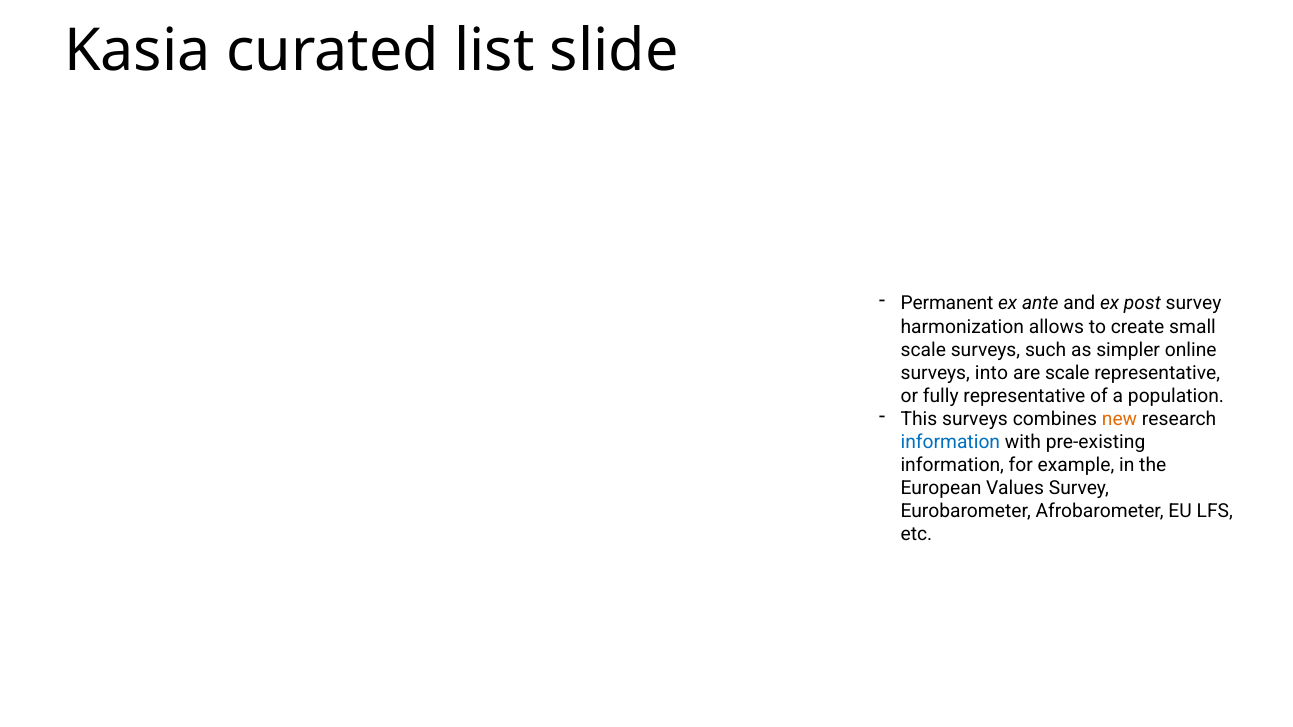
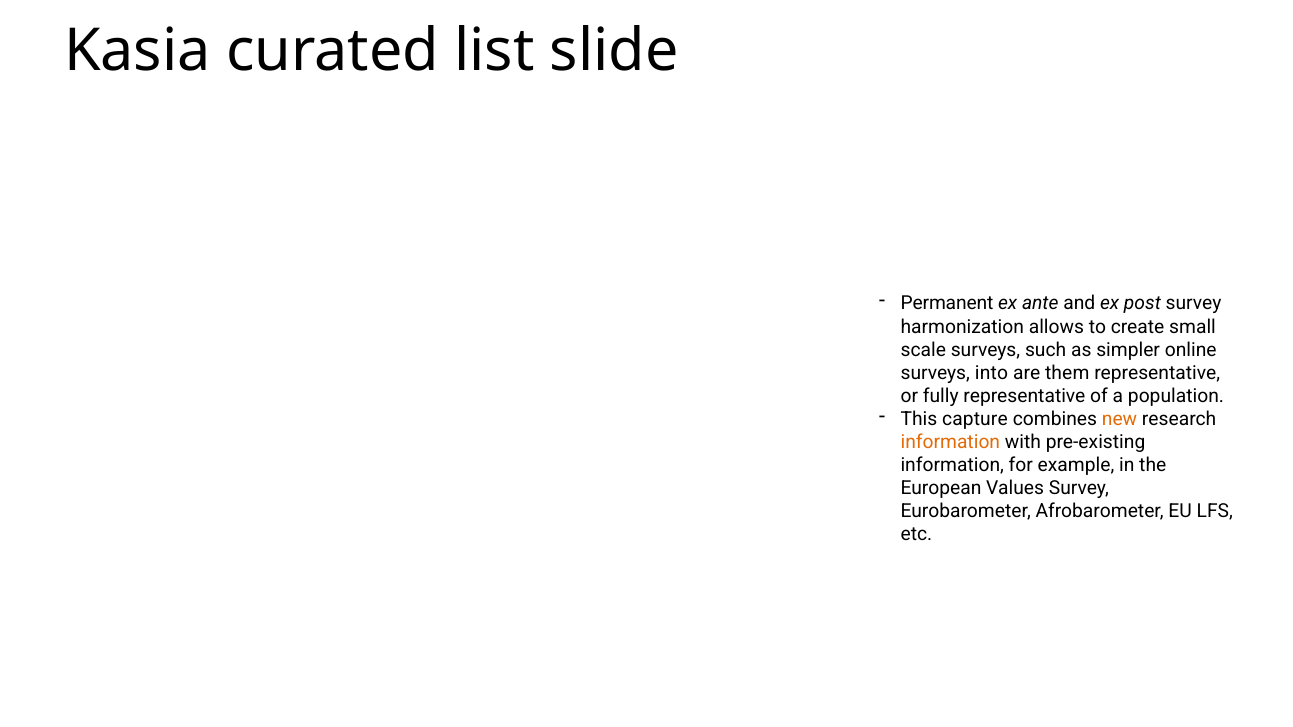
are scale: scale -> them (1067, 373)
This surveys: surveys -> capture (975, 419)
information colour: blue -> orange (950, 442)
